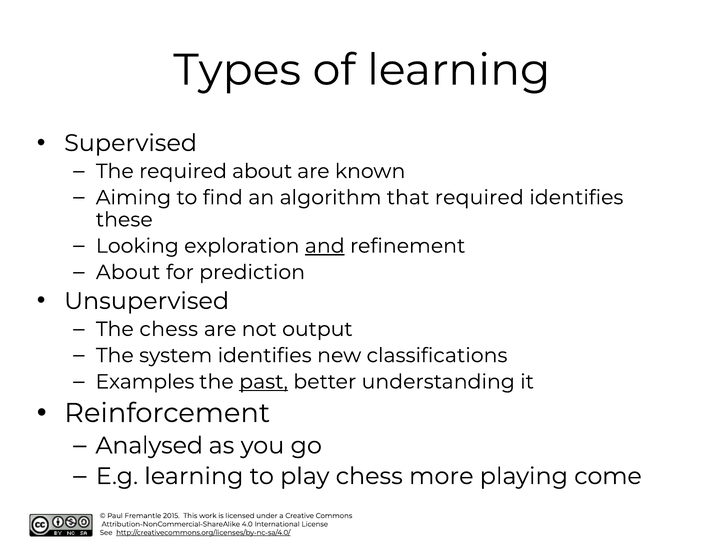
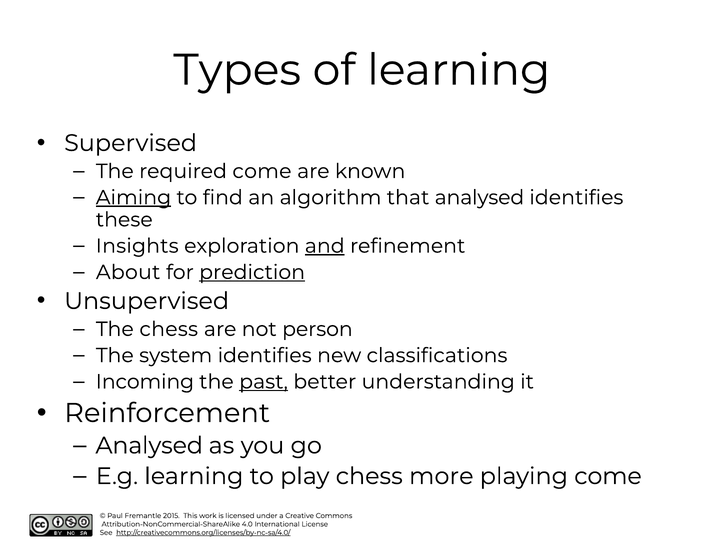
required about: about -> come (262, 171)
Aiming underline: none -> present (133, 198)
that required: required -> analysed (479, 198)
Looking: Looking -> Insights (137, 246)
prediction underline: none -> present (252, 272)
output: output -> person (317, 329)
Examples: Examples -> Incoming (145, 382)
